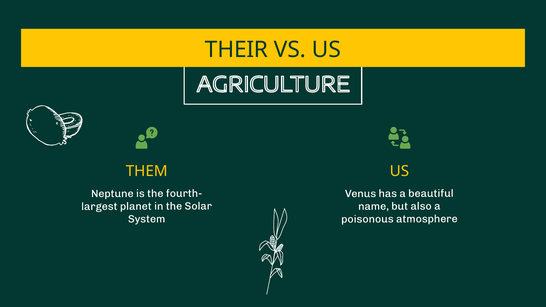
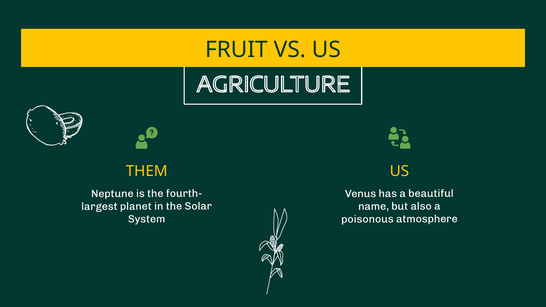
THEIR: THEIR -> FRUIT (236, 50)
